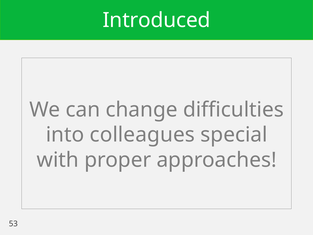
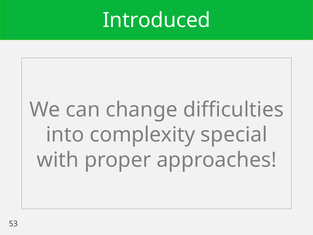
colleagues: colleagues -> complexity (142, 135)
